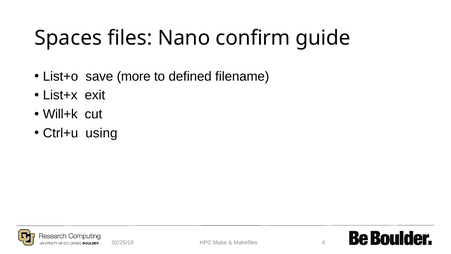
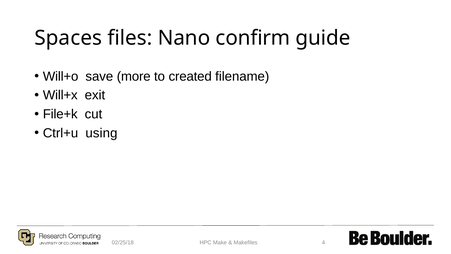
List+o: List+o -> Will+o (61, 76)
defined: defined -> created (190, 76)
List+x: List+x -> Will+x (60, 95)
Will+k: Will+k -> File+k (60, 114)
